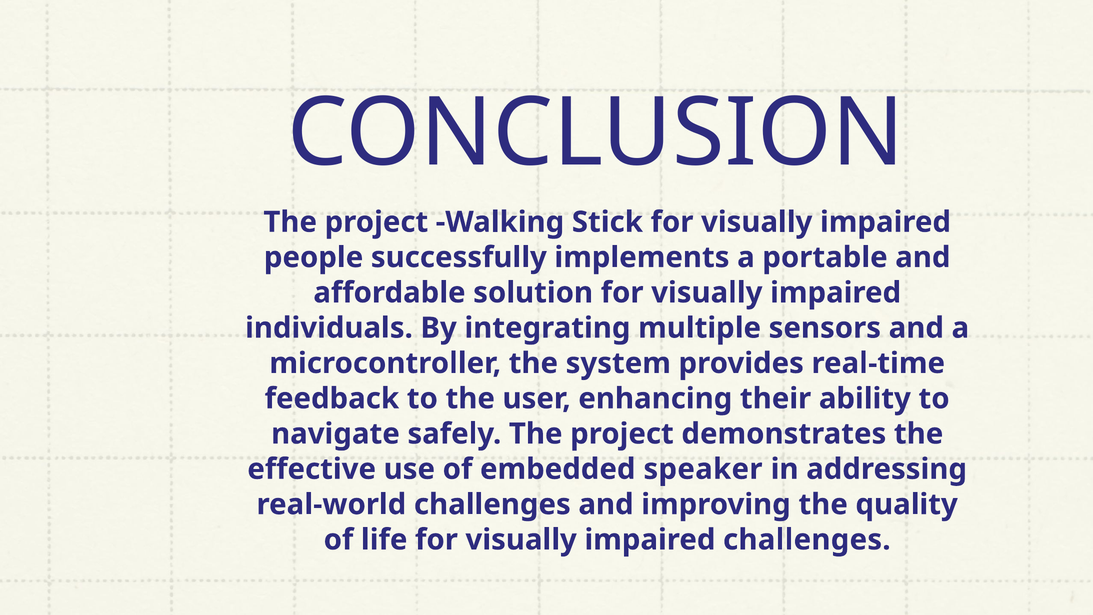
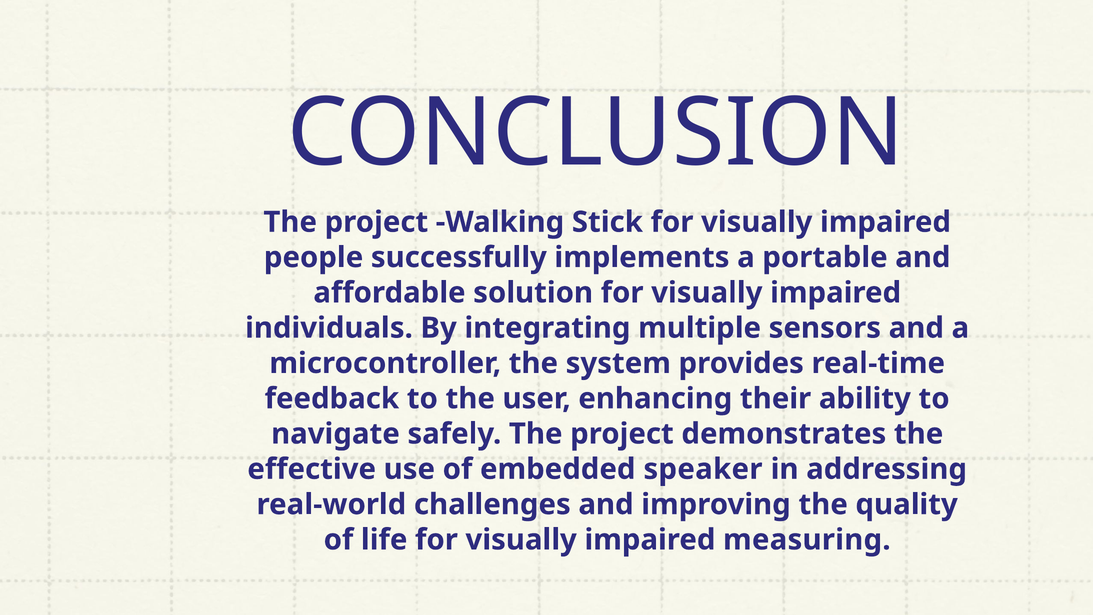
impaired challenges: challenges -> measuring (807, 540)
